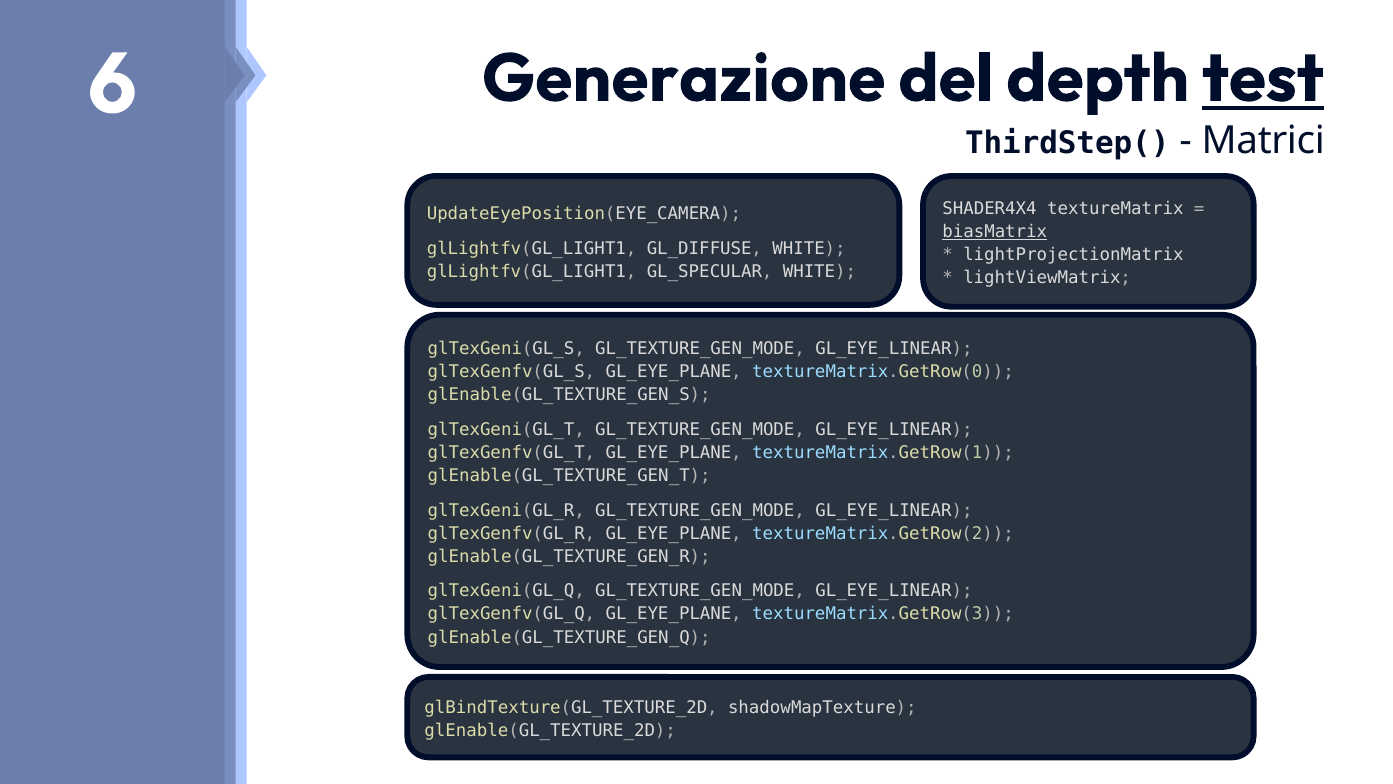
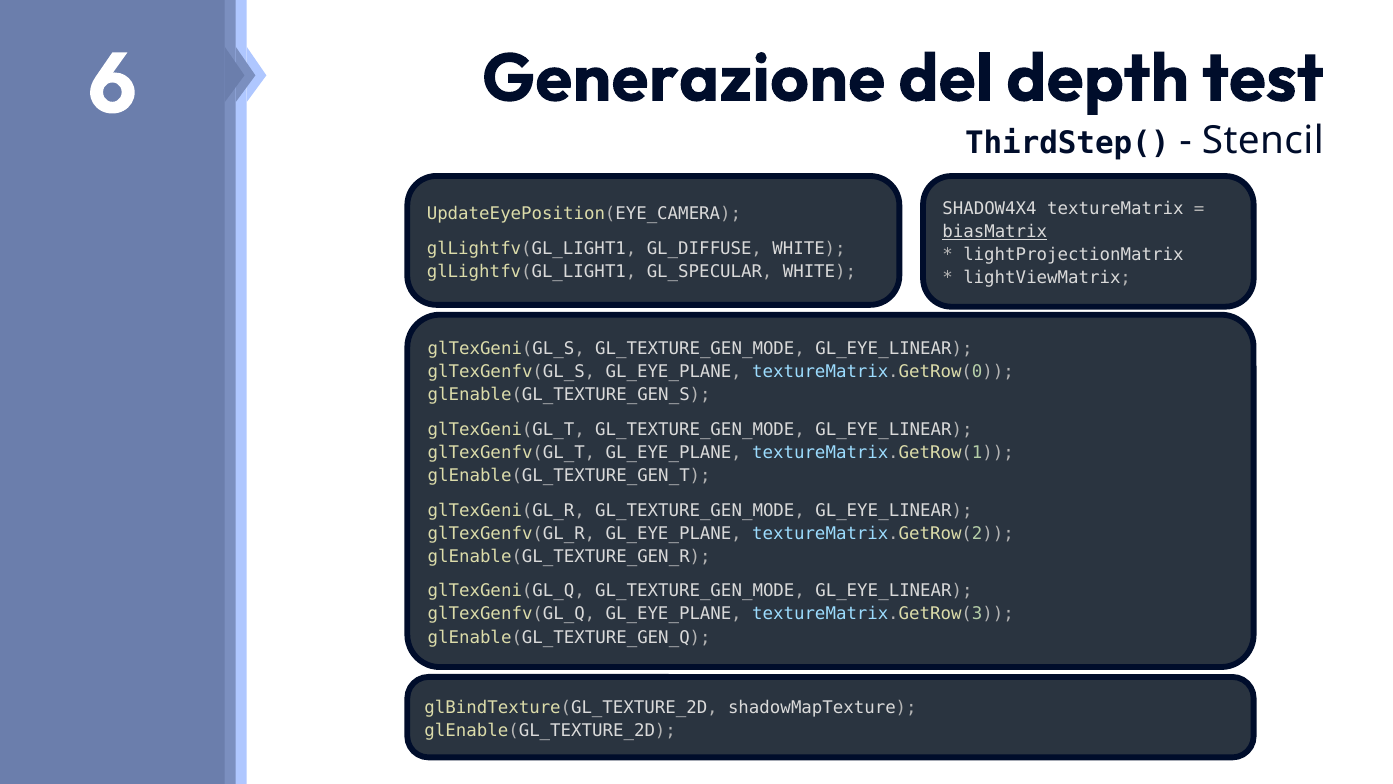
test underline: present -> none (1263, 79)
Matrici: Matrici -> Stencil (1263, 140)
SHADER4X4: SHADER4X4 -> SHADOW4X4 (990, 209)
